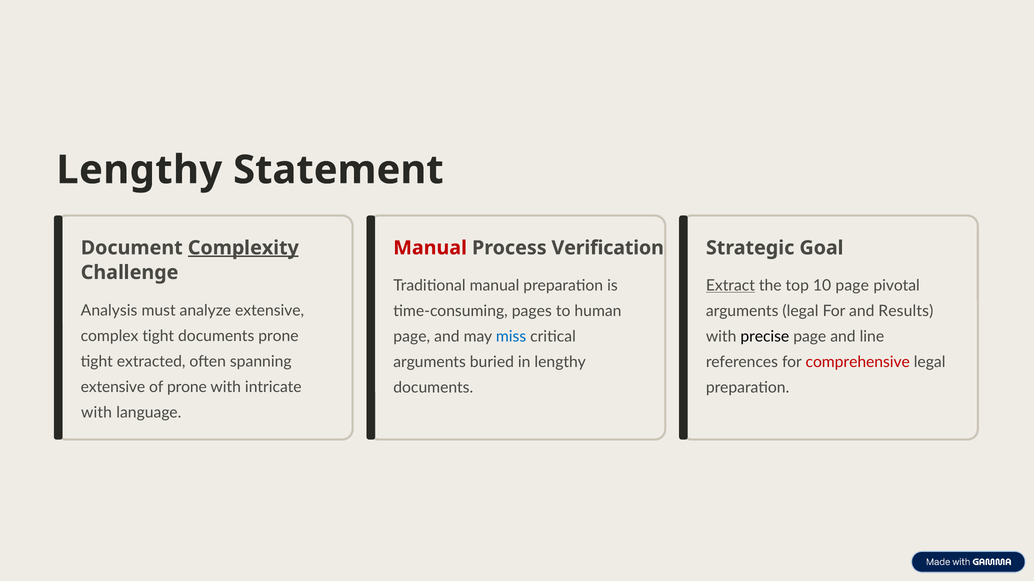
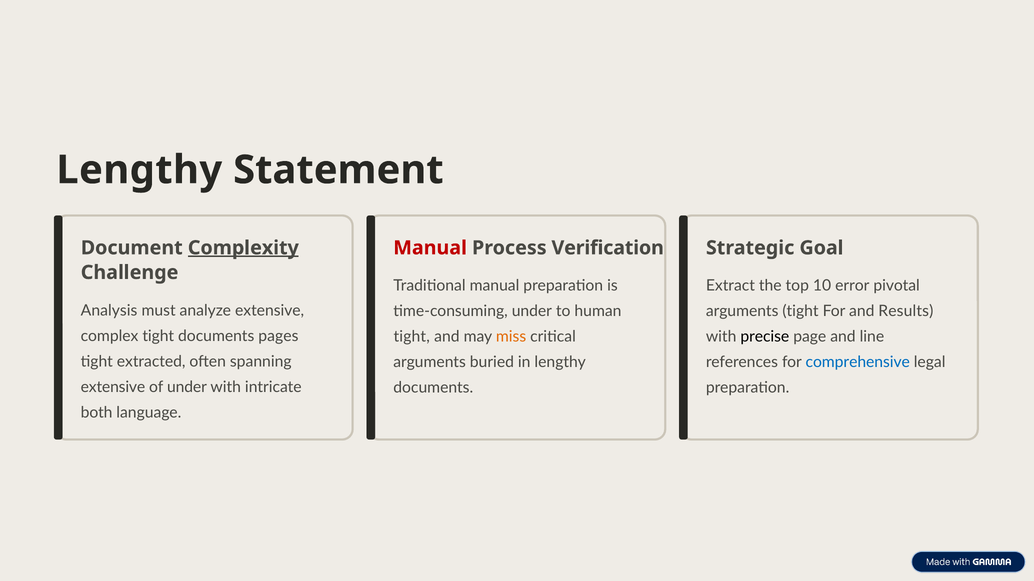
Extract underline: present -> none (730, 286)
10 page: page -> error (852, 286)
time-consuming pages: pages -> under (532, 311)
arguments legal: legal -> tight (800, 311)
documents prone: prone -> pages (278, 336)
page: page -> tight (412, 337)
miss colour: blue -> orange (511, 337)
comprehensive colour: red -> blue (858, 363)
of prone: prone -> under (187, 388)
with: with -> both (97, 413)
